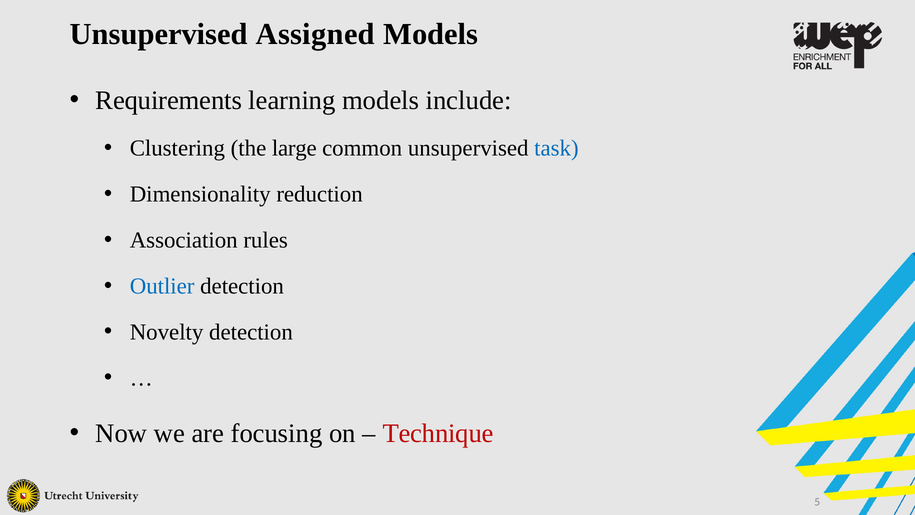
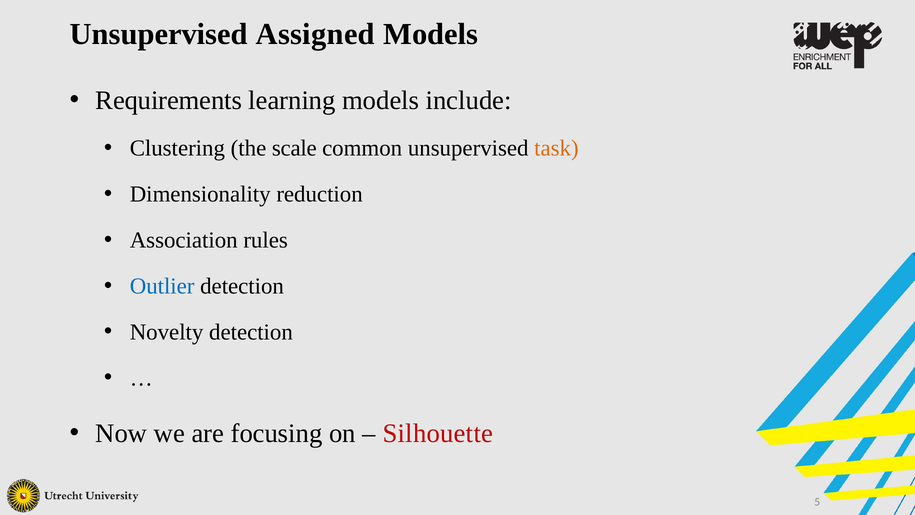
large: large -> scale (294, 148)
task colour: blue -> orange (556, 148)
Technique: Technique -> Silhouette (438, 433)
